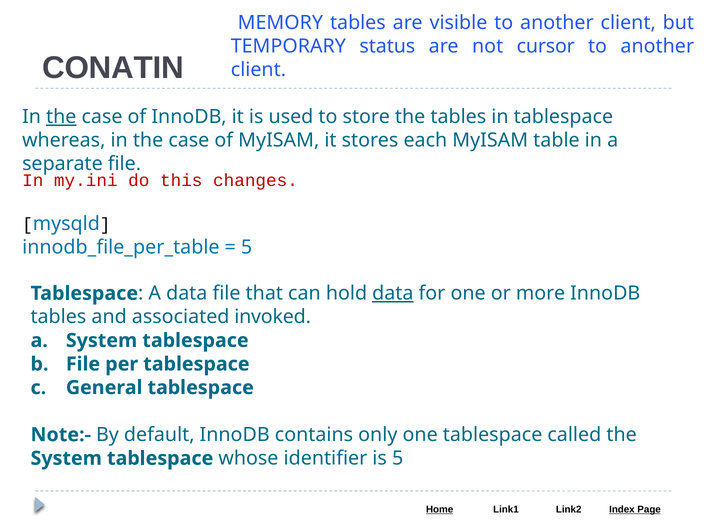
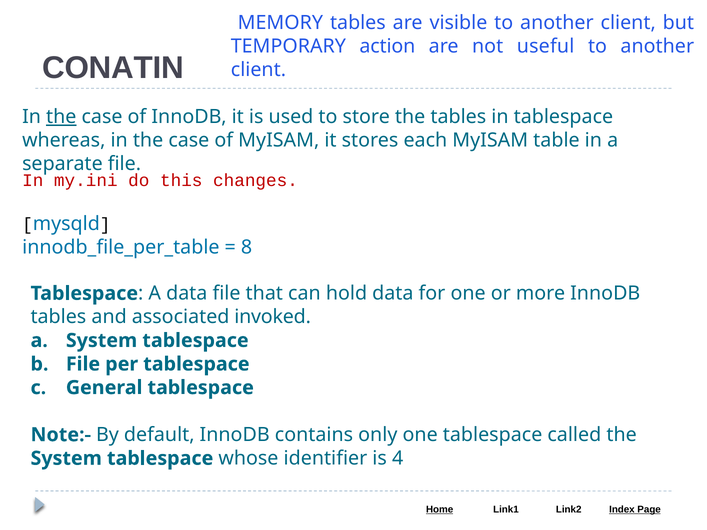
status: status -> action (387, 46)
cursor: cursor -> useful (546, 46)
5: 5 -> 8 (247, 248)
data underline: present -> none (393, 294)
is 5: 5 -> 4 (398, 459)
